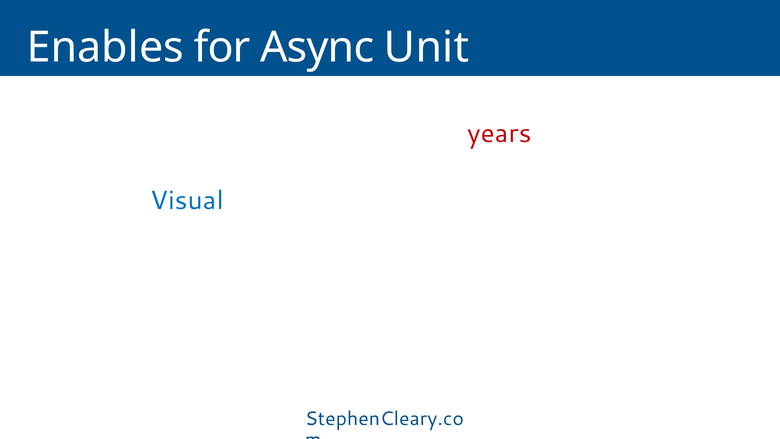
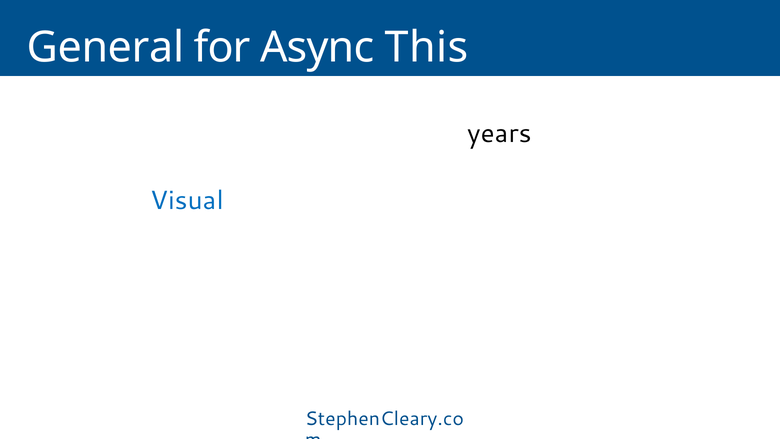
Enables: Enables -> General (105, 47)
Unit: Unit -> This (426, 47)
years colour: red -> black (500, 133)
